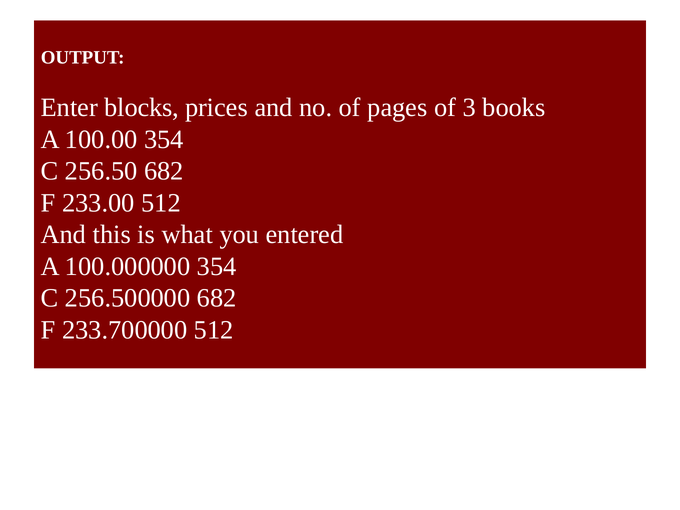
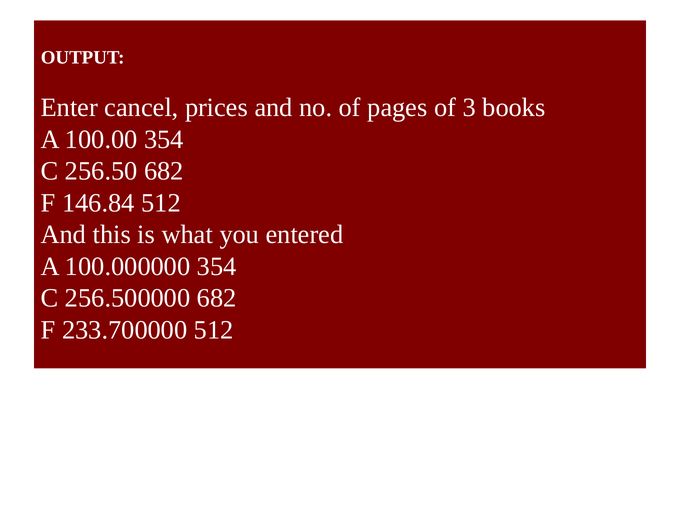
blocks: blocks -> cancel (141, 108)
233.00: 233.00 -> 146.84 (98, 203)
